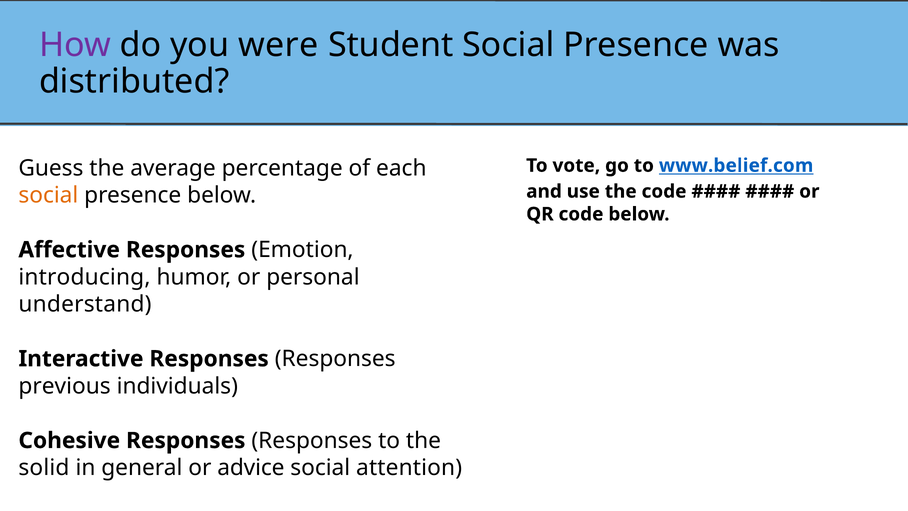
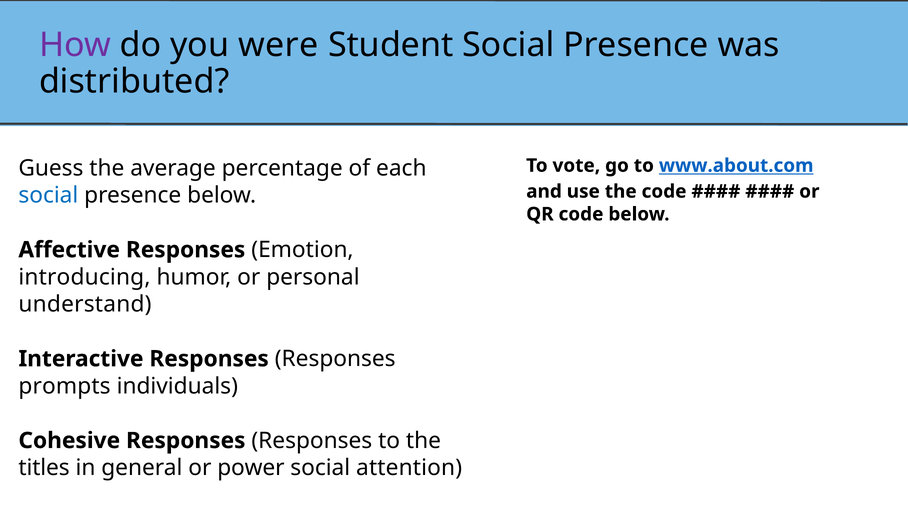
www.belief.com: www.belief.com -> www.about.com (736, 165)
social colour: orange -> blue (48, 195)
previous: previous -> prompts (65, 386)
solid: solid -> titles (44, 468)
advice: advice -> power (251, 468)
